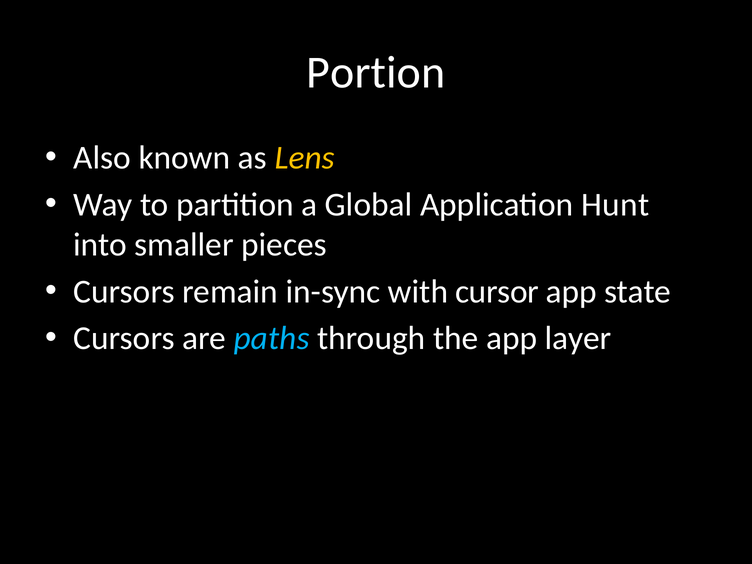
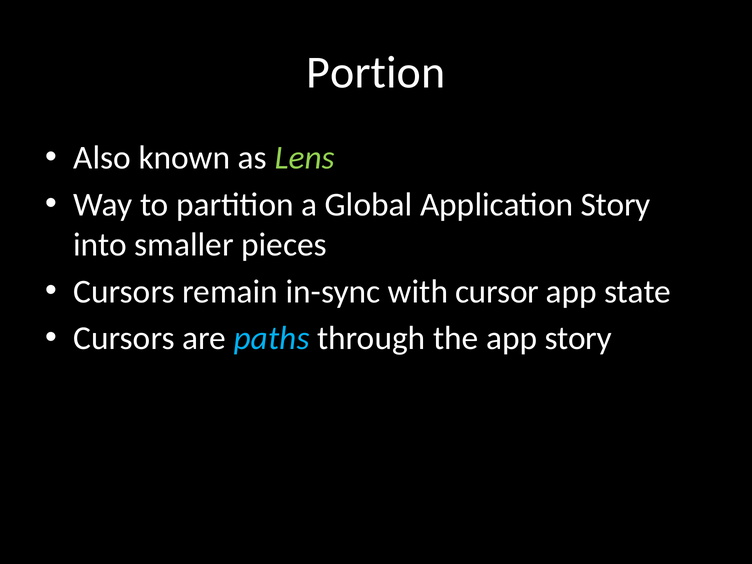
Lens colour: yellow -> light green (305, 158)
Application Hunt: Hunt -> Story (616, 205)
app layer: layer -> story (578, 338)
